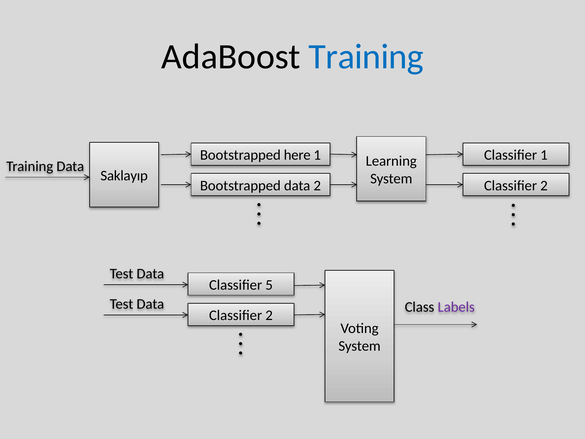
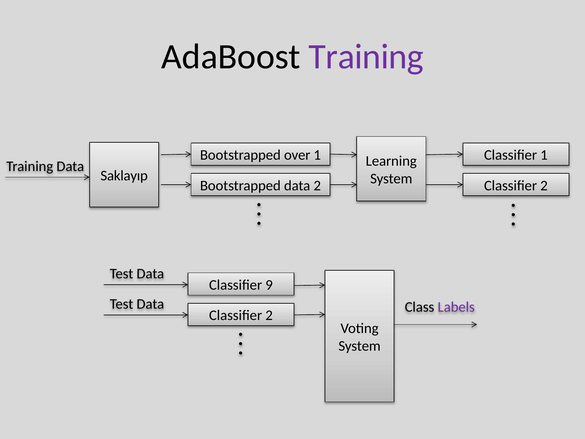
Training colour: blue -> purple (366, 57)
here: here -> over (297, 155)
5: 5 -> 9 (269, 285)
